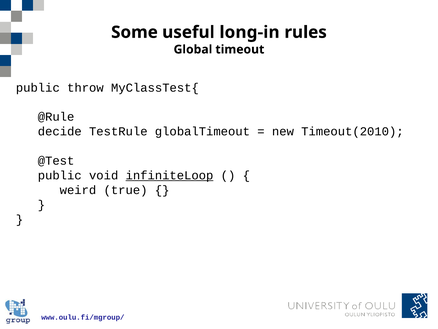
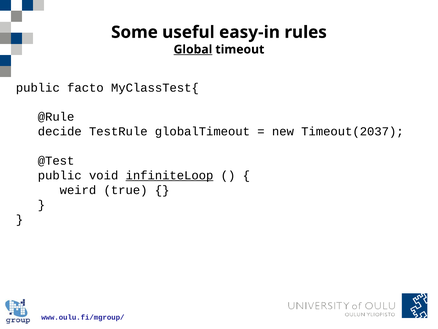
long-in: long-in -> easy-in (250, 32)
Global underline: none -> present (193, 49)
throw: throw -> facto (85, 88)
Timeout(2010: Timeout(2010 -> Timeout(2037 (352, 131)
